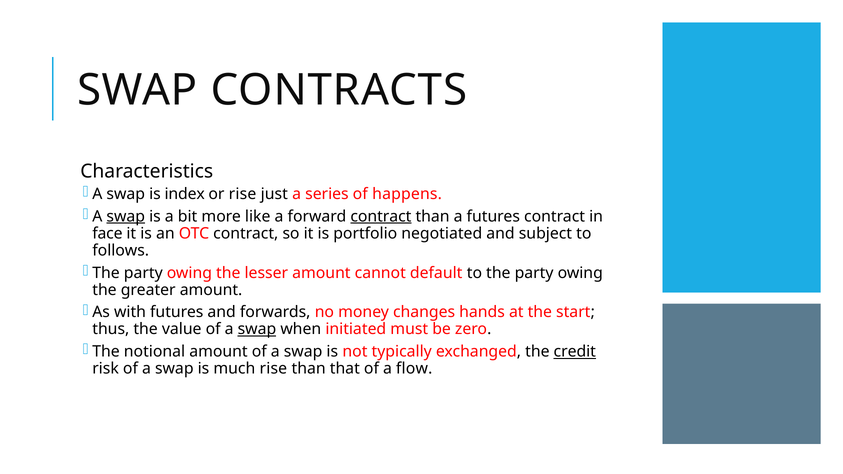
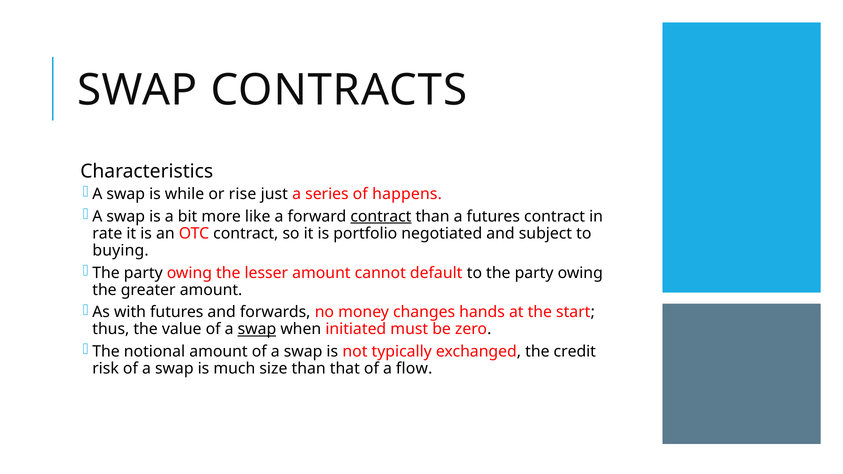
index: index -> while (185, 194)
swap underline: present -> none (126, 216)
face: face -> rate (107, 233)
follows: follows -> buying (121, 251)
credit underline: present -> none (575, 352)
much rise: rise -> size (273, 369)
